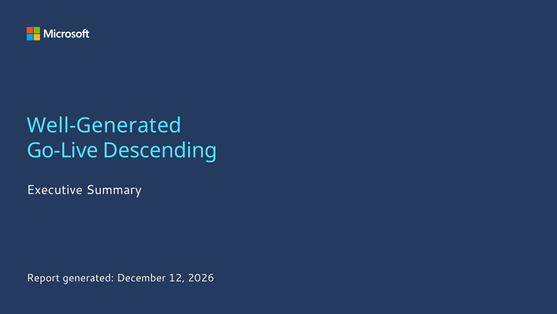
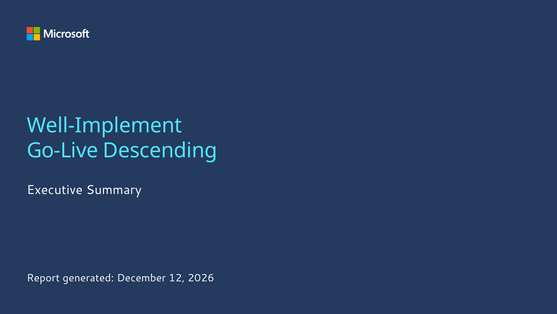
Well-Generated: Well-Generated -> Well-Implement (104, 125)
